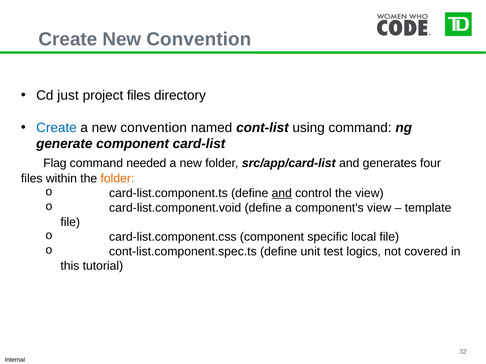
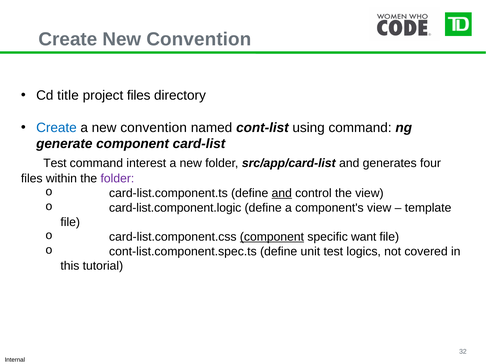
just: just -> title (68, 95)
Flag: Flag -> Test (55, 163)
needed: needed -> interest (146, 163)
folder colour: orange -> purple (117, 179)
card-list.component.void: card-list.component.void -> card-list.component.logic (175, 208)
component underline: none -> present (272, 237)
local: local -> want (364, 237)
